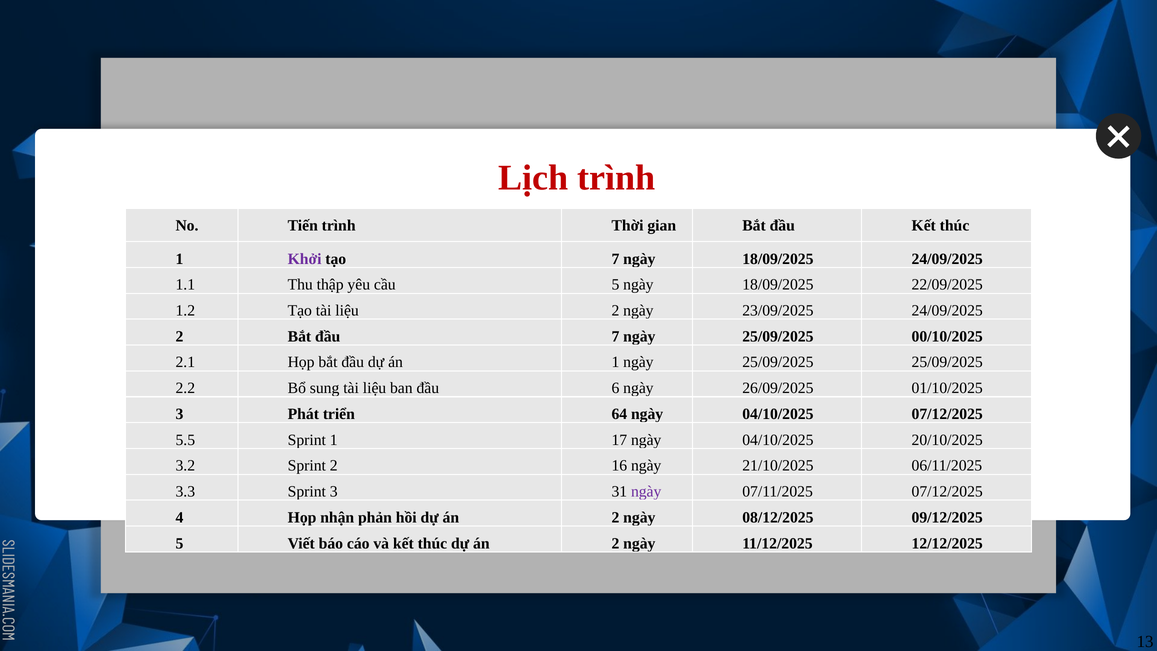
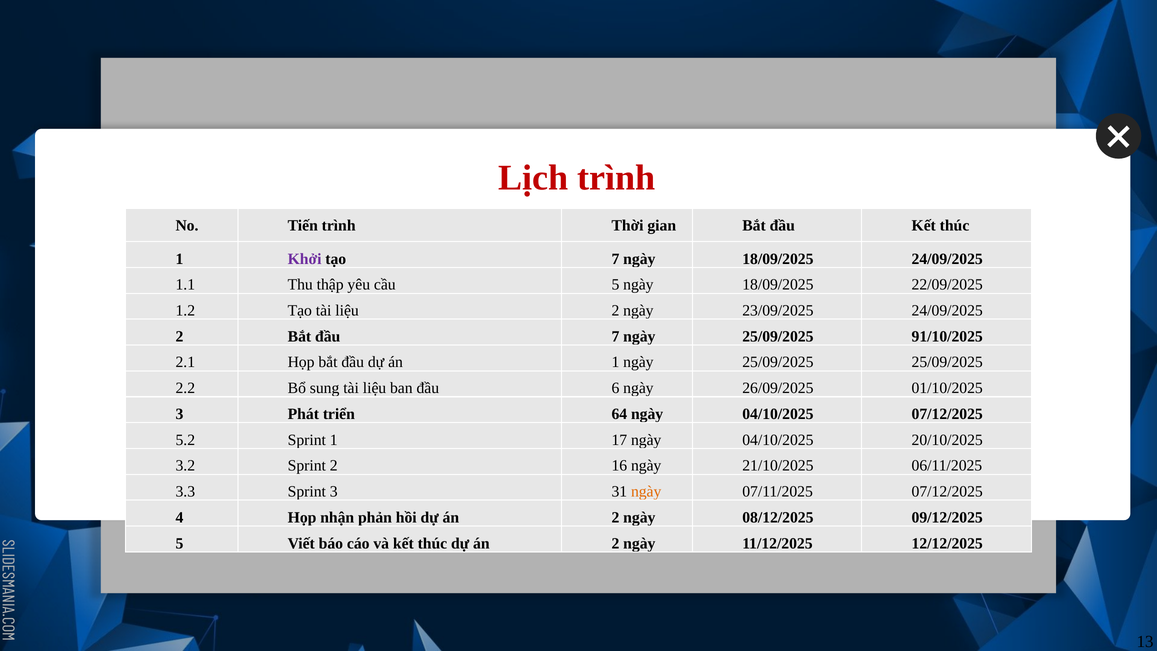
00/10/2025: 00/10/2025 -> 91/10/2025 (947, 336)
5.5: 5.5 -> 5.2 (185, 440)
ngày colour: purple -> orange (646, 492)
